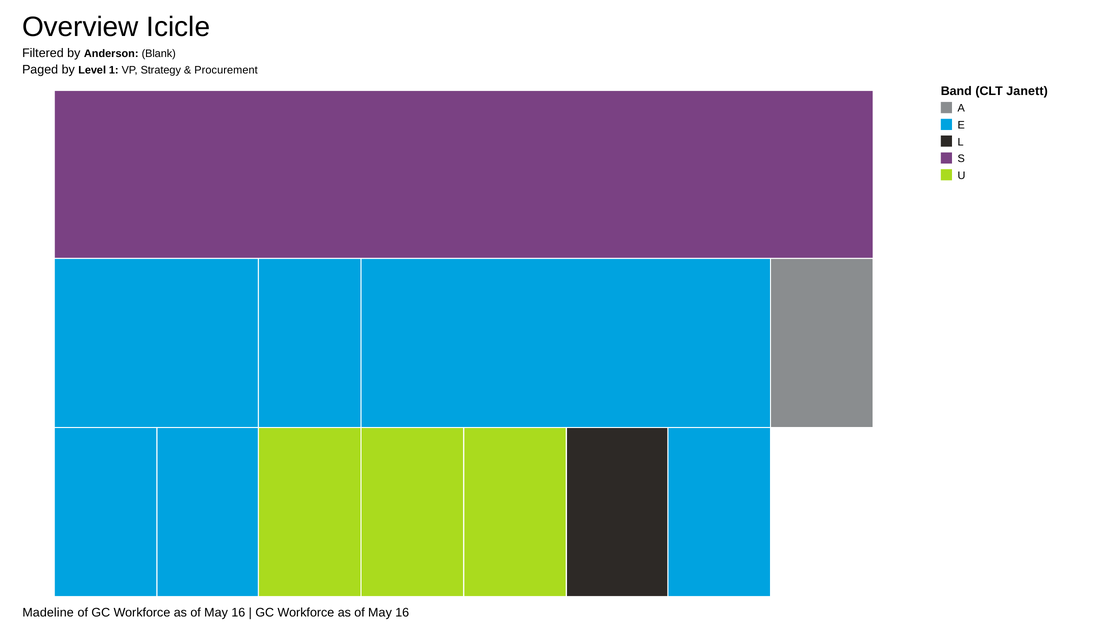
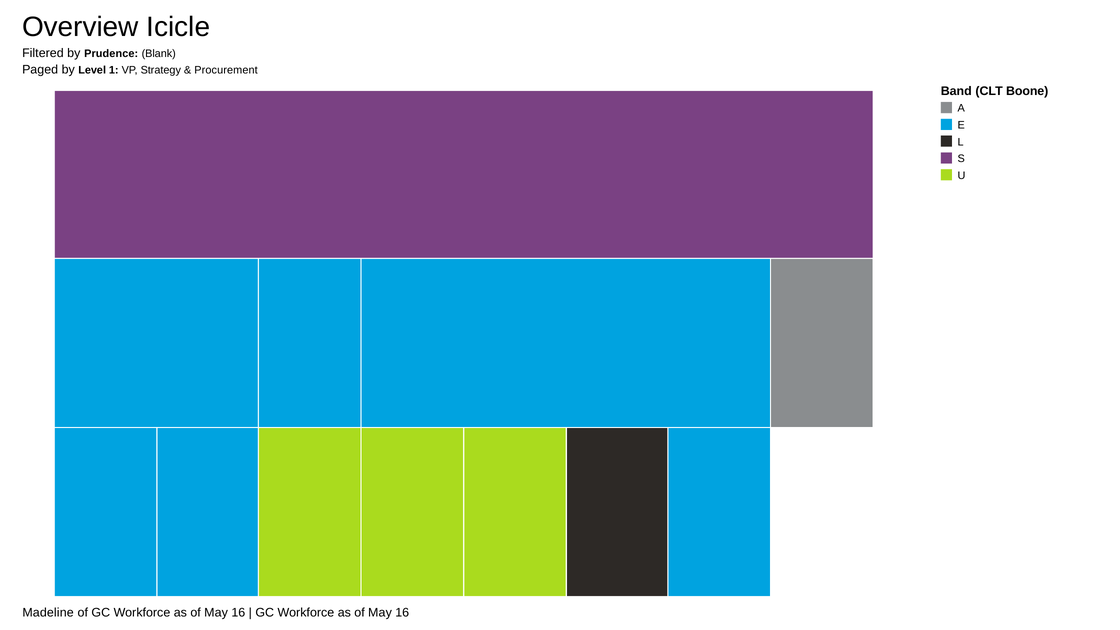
Anderson: Anderson -> Prudence (111, 54)
Janett: Janett -> Boone (1027, 91)
